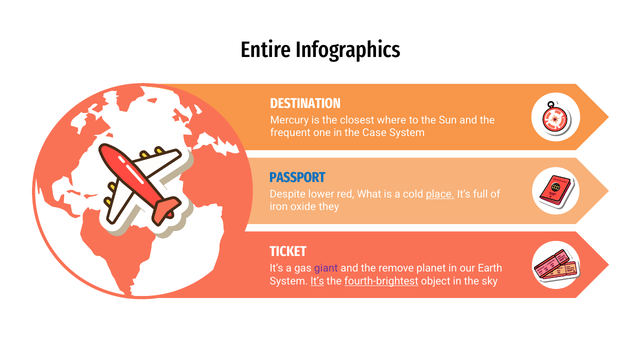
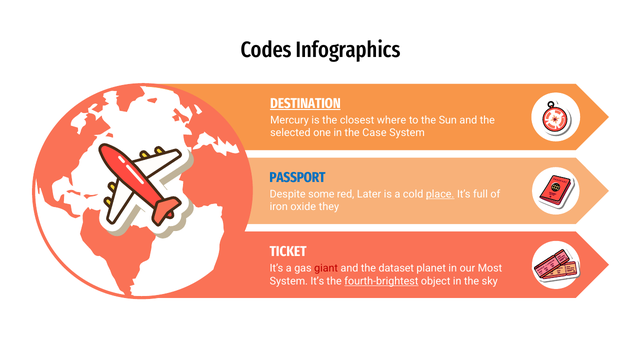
Entire: Entire -> Codes (266, 50)
DESTINATION underline: none -> present (305, 103)
frequent: frequent -> selected (290, 133)
lower: lower -> some (321, 194)
What: What -> Later (369, 194)
giant colour: purple -> red (326, 268)
remove: remove -> dataset (396, 268)
Earth: Earth -> Most (490, 268)
It’s underline: present -> none (317, 281)
